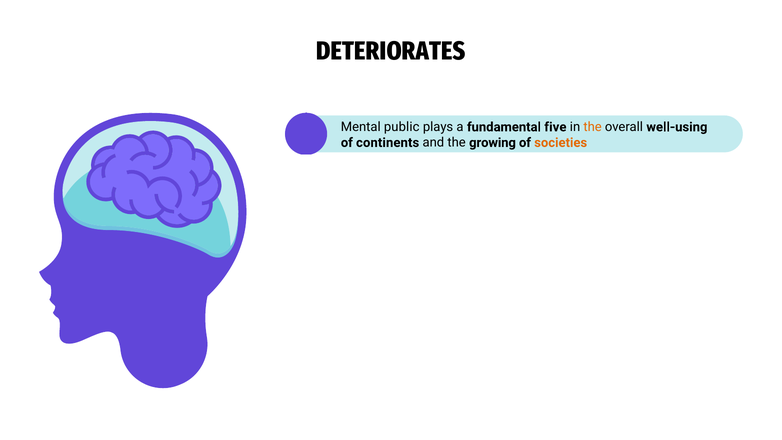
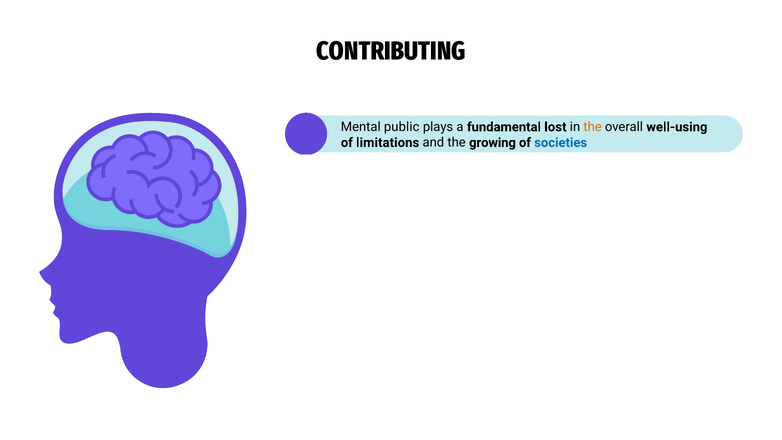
DETERIORATES: DETERIORATES -> CONTRIBUTING (391, 51)
five: five -> lost (555, 127)
continents: continents -> limitations (388, 143)
societies colour: orange -> blue (561, 143)
